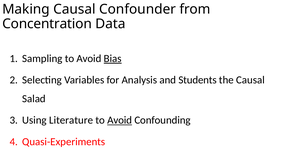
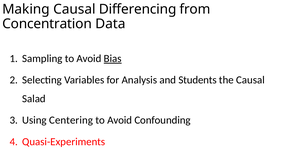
Confounder: Confounder -> Differencing (138, 9)
Literature: Literature -> Centering (71, 120)
Avoid underline: present -> none (120, 120)
